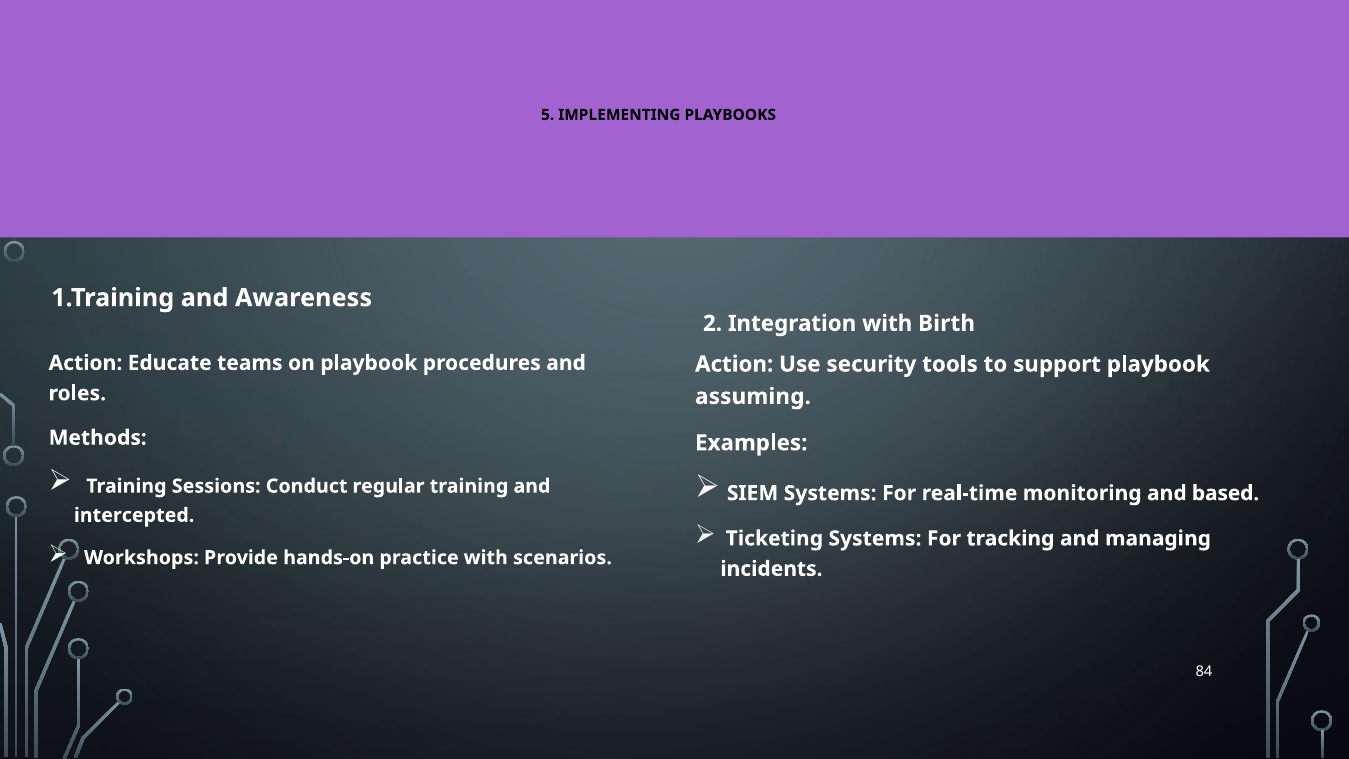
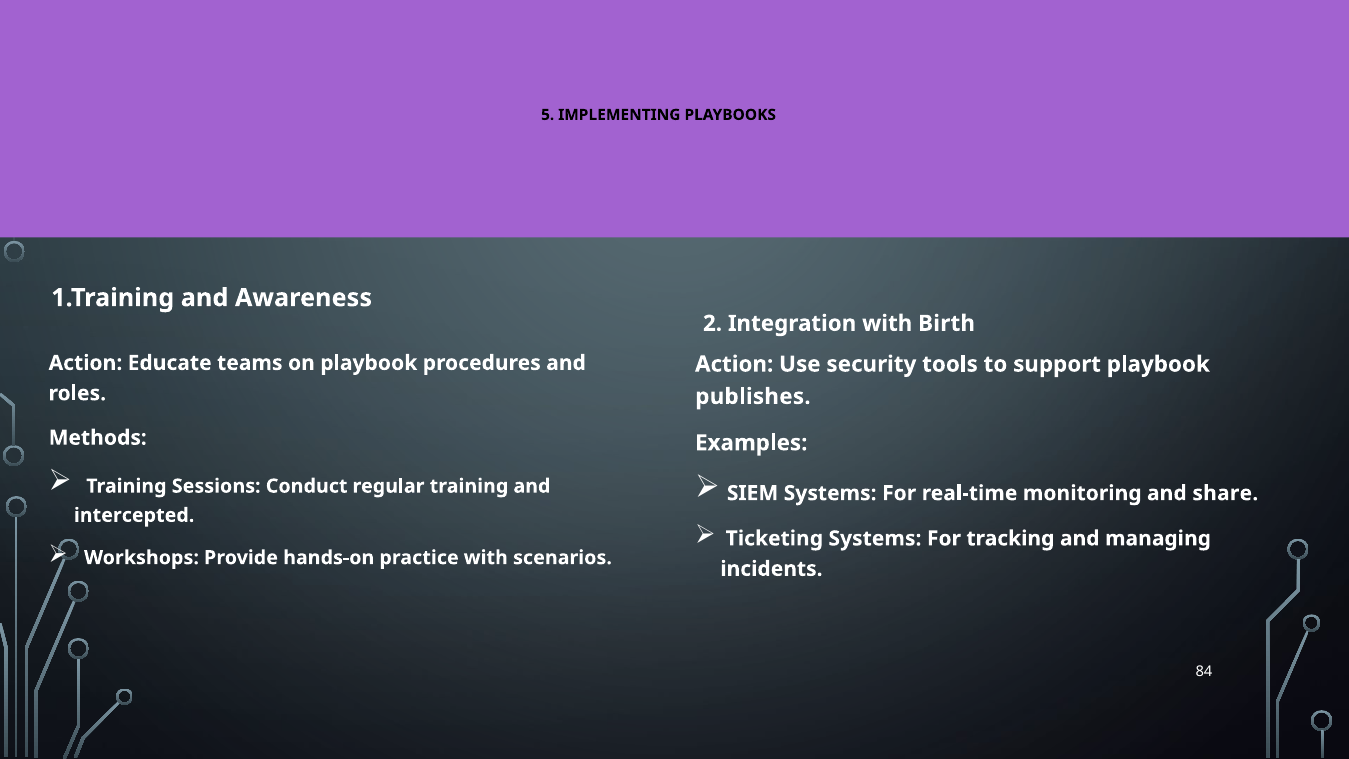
assuming: assuming -> publishes (753, 396)
based: based -> share (1225, 493)
